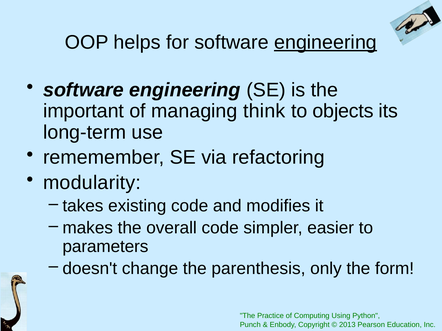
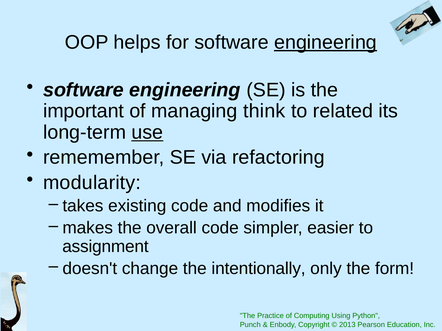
objects: objects -> related (343, 111)
use underline: none -> present (147, 133)
parameters: parameters -> assignment (105, 247)
parenthesis: parenthesis -> intentionally (259, 269)
